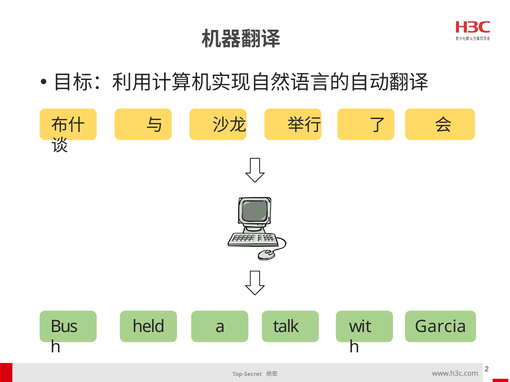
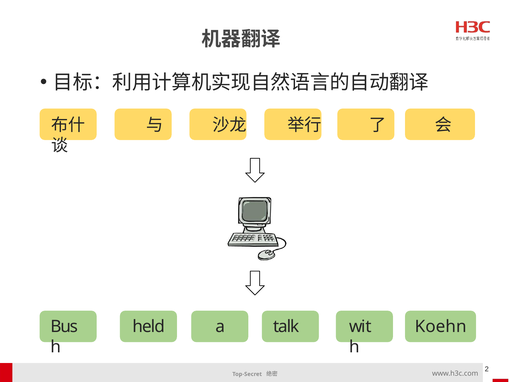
Garcia: Garcia -> Koehn (441, 327)
